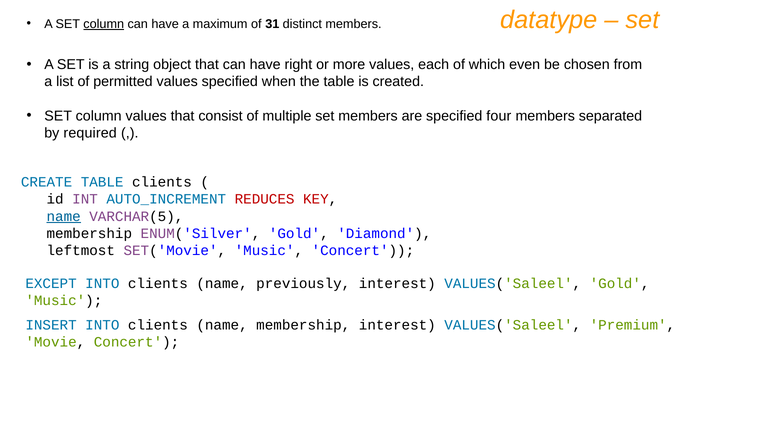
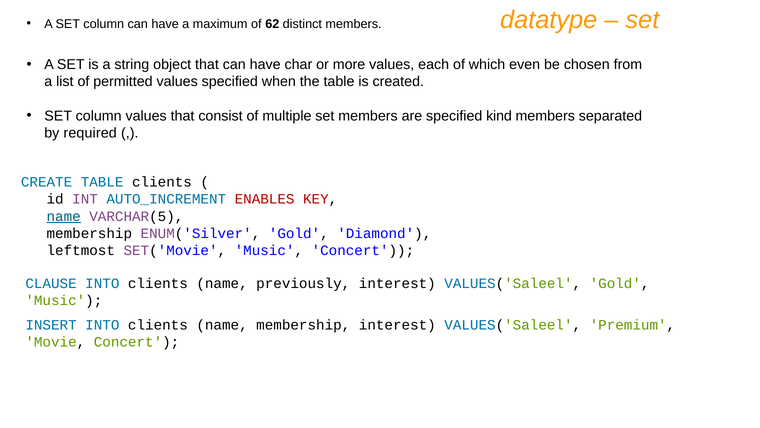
column underline: present -> none (104, 24)
31: 31 -> 62 (272, 24)
right: right -> char (298, 65)
four: four -> kind (499, 116)
REDUCES: REDUCES -> ENABLES (265, 199)
EXCEPT: EXCEPT -> CLAUSE (51, 283)
